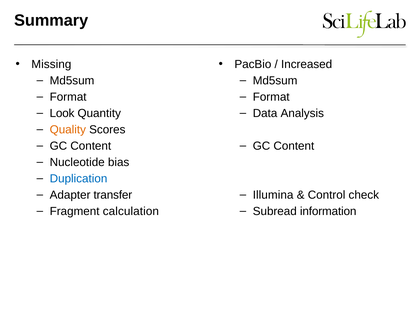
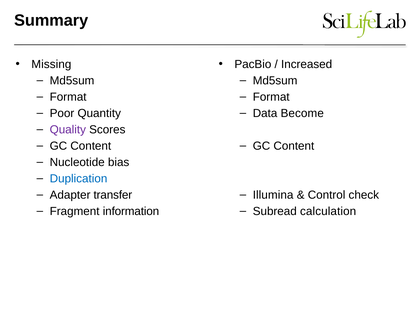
Look: Look -> Poor (62, 113)
Analysis: Analysis -> Become (302, 113)
Quality colour: orange -> purple (68, 129)
calculation: calculation -> information (131, 211)
information: information -> calculation (328, 211)
